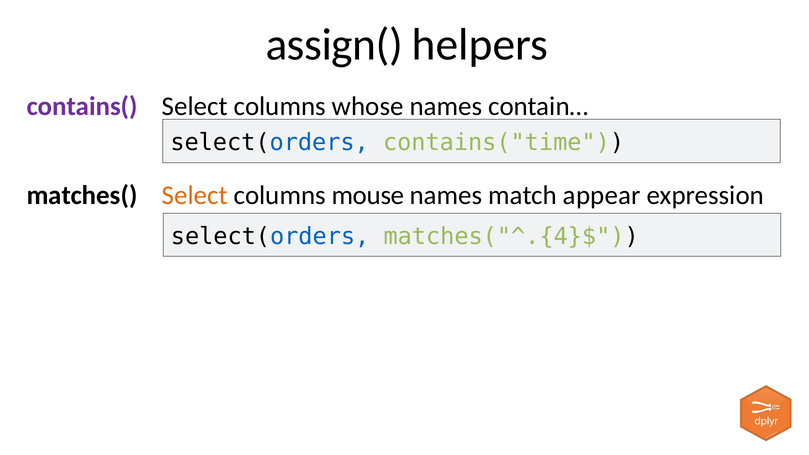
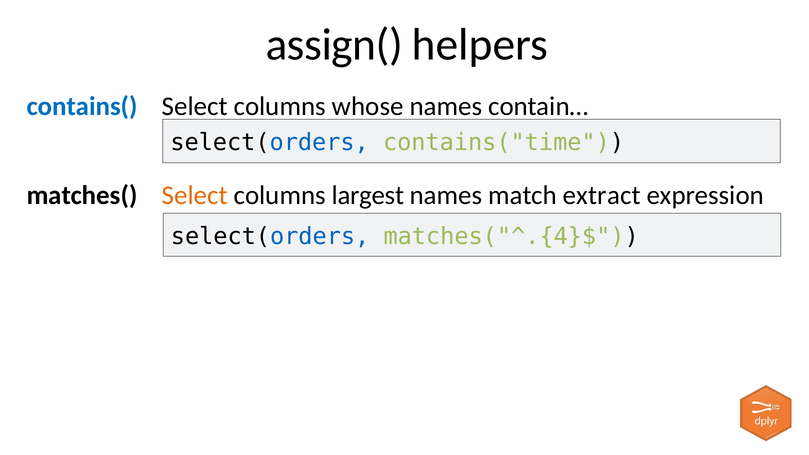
contains( colour: purple -> blue (82, 106)
mouse: mouse -> largest (368, 195)
appear: appear -> extract (602, 195)
